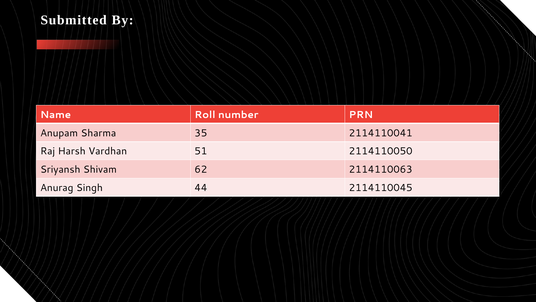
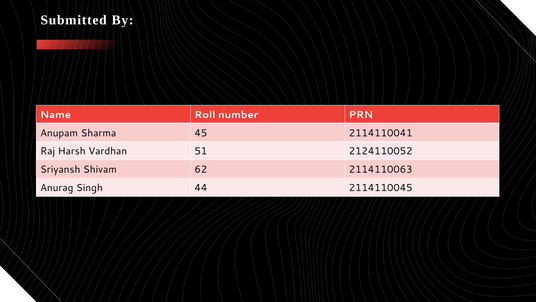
35: 35 -> 45 (201, 133)
2114110050: 2114110050 -> 2124110052 (381, 151)
